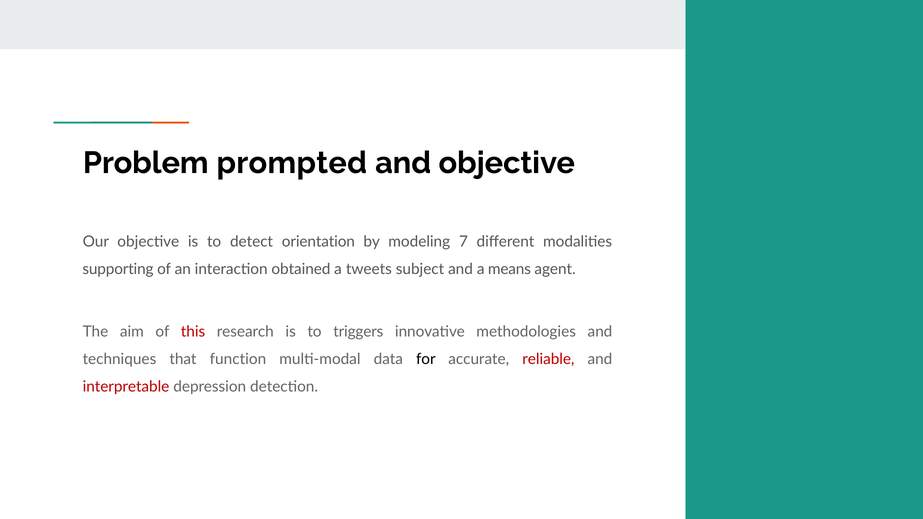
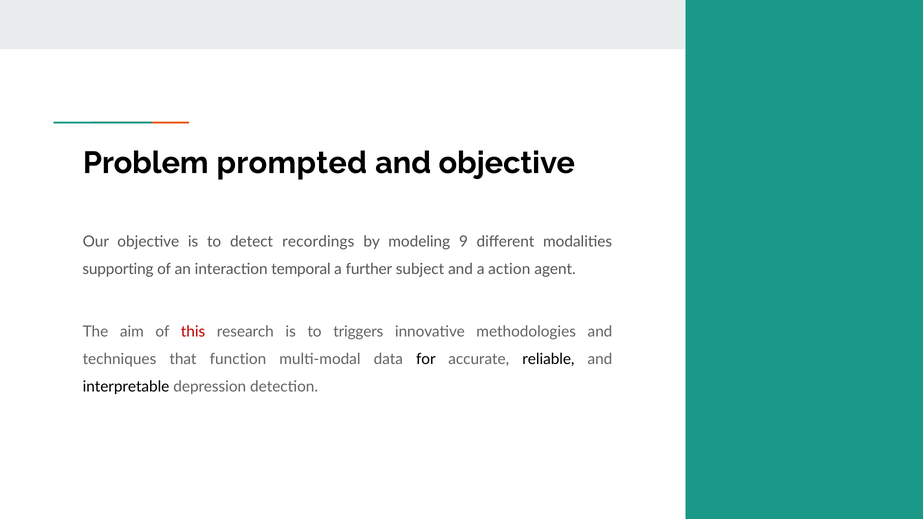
orientation: orientation -> recordings (318, 242)
7: 7 -> 9 (463, 242)
obtained: obtained -> temporal (301, 269)
tweets: tweets -> further (369, 269)
means: means -> action (509, 269)
reliable colour: red -> black (548, 359)
interpretable colour: red -> black (126, 387)
